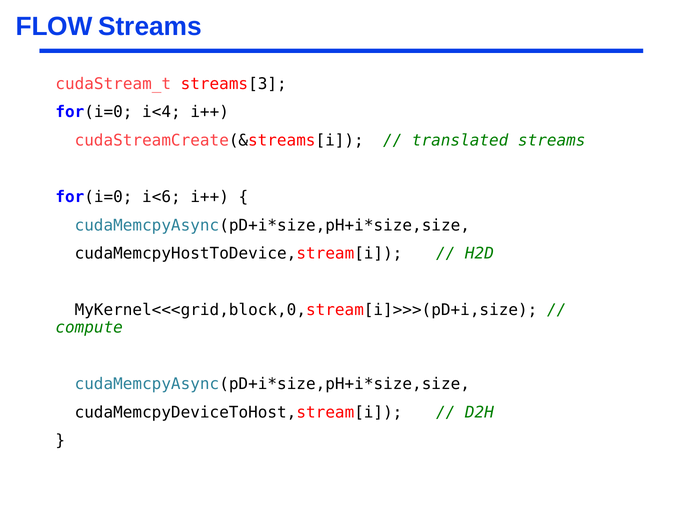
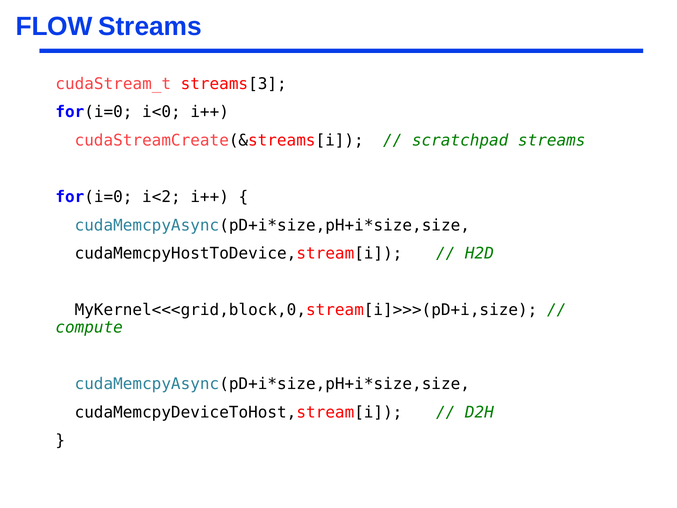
i<4: i<4 -> i<0 (161, 112)
translated: translated -> scratchpad (460, 140)
i<6: i<6 -> i<2 (161, 197)
